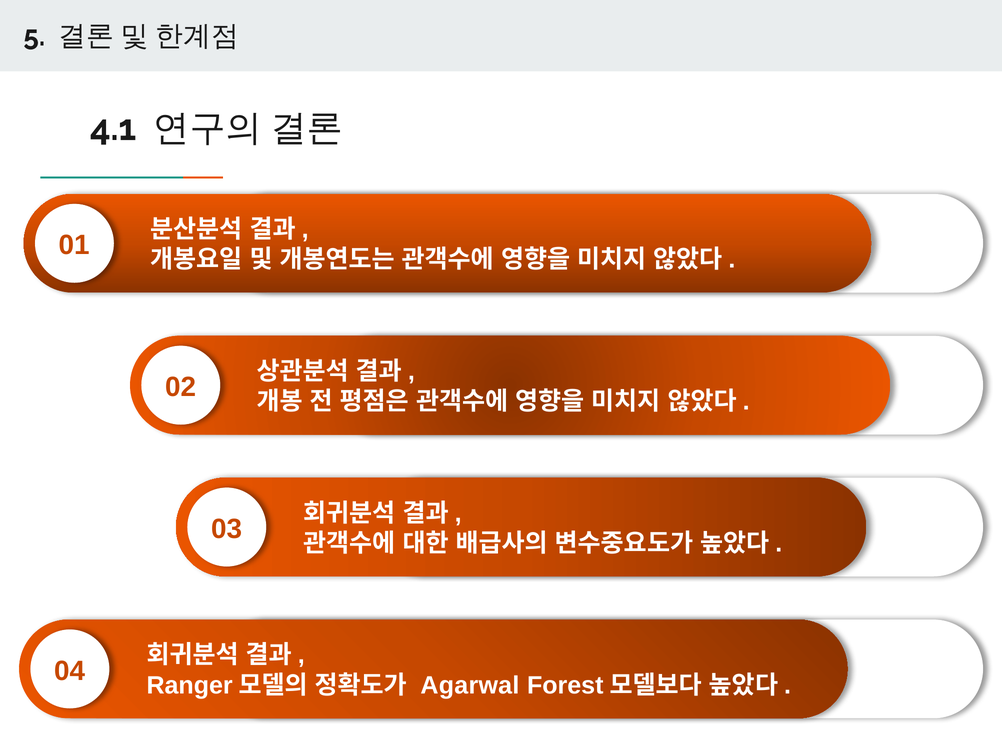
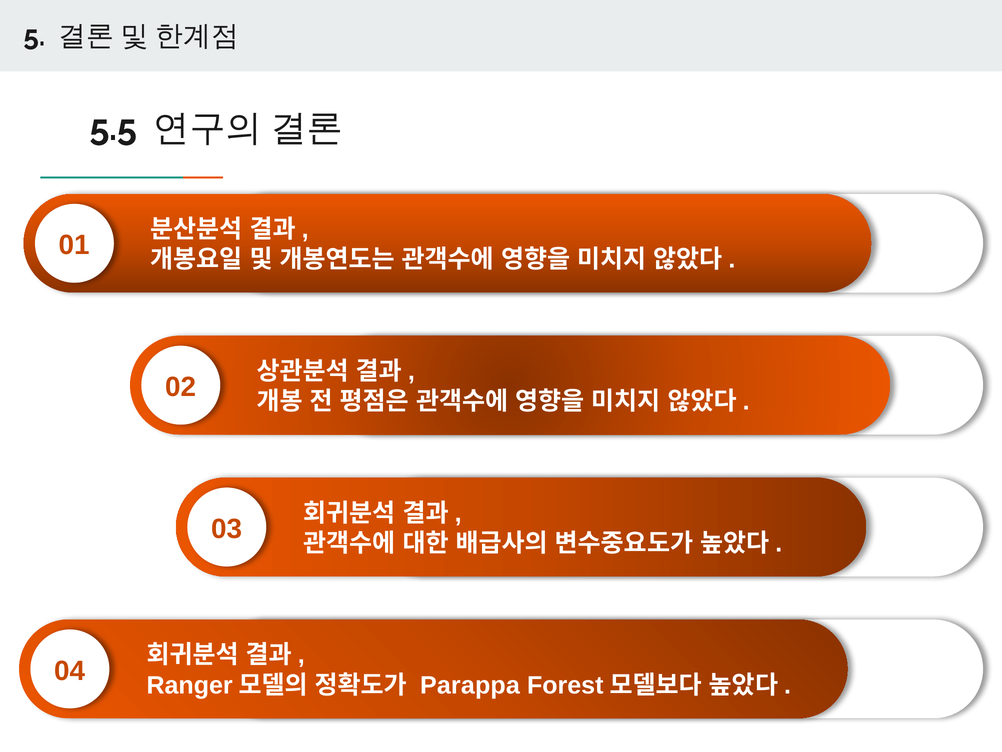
4.1: 4.1 -> 5.5 (113, 128)
Agarwal: Agarwal -> Parappa (470, 685)
